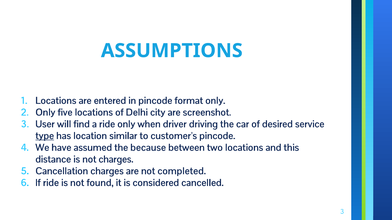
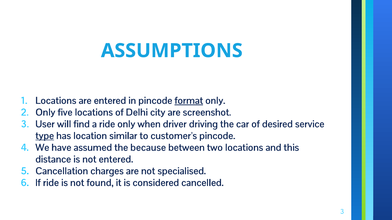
format underline: none -> present (189, 101)
not charges: charges -> entered (116, 160)
completed: completed -> specialised (182, 171)
